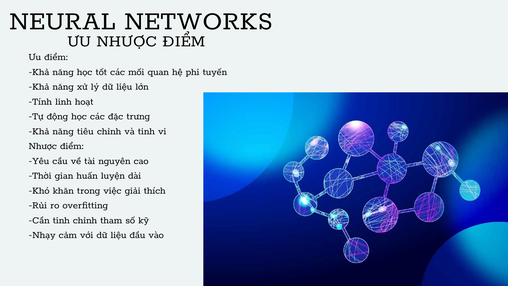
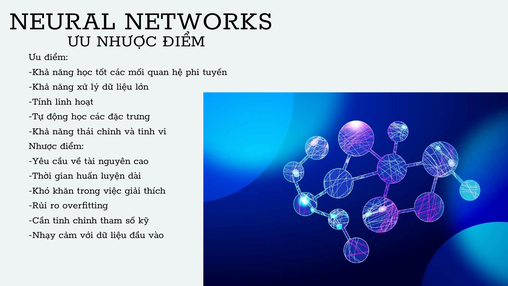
tiêu: tiêu -> thái (85, 131)
